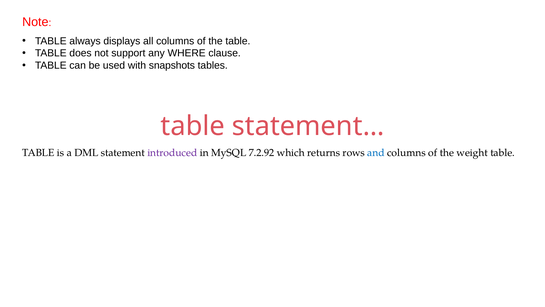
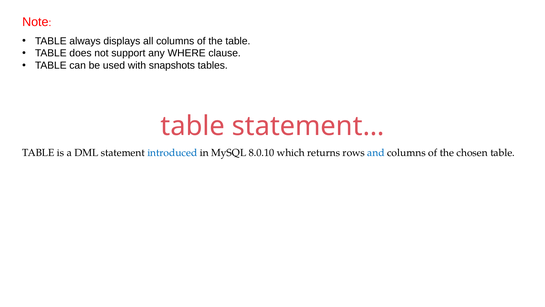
introduced colour: purple -> blue (172, 152)
7.2.92: 7.2.92 -> 8.0.10 (262, 152)
weight: weight -> chosen (472, 152)
